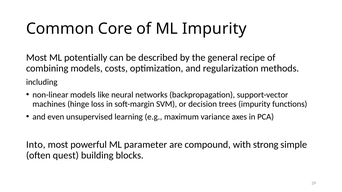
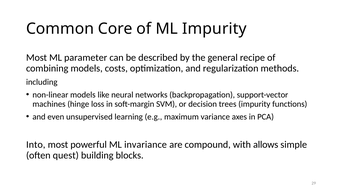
potentially: potentially -> parameter (86, 58)
parameter: parameter -> invariance (146, 145)
strong: strong -> allows (266, 145)
